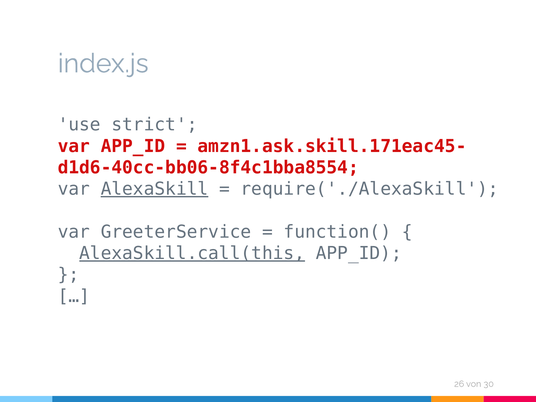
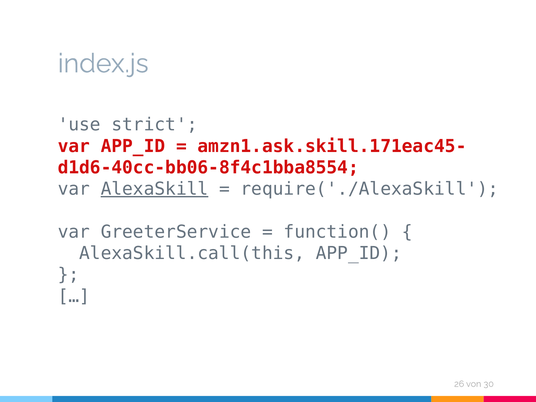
AlexaSkill.call(this underline: present -> none (192, 253)
